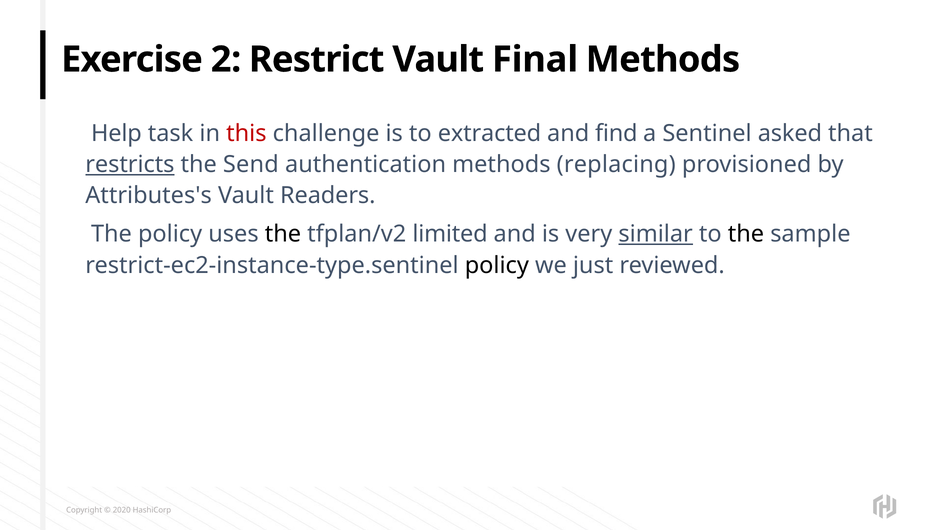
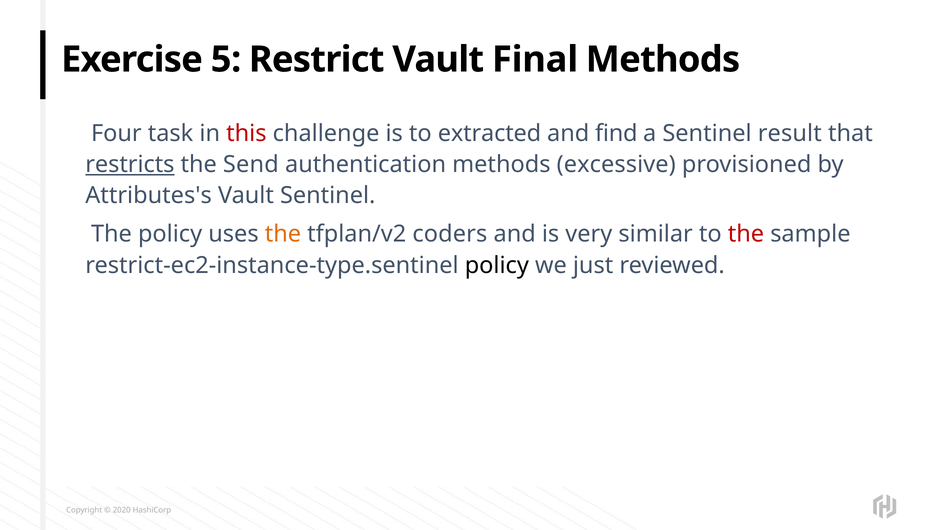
2: 2 -> 5 (226, 60)
Help: Help -> Four (116, 133)
asked: asked -> result (790, 133)
replacing: replacing -> excessive (616, 165)
Vault Readers: Readers -> Sentinel (328, 196)
the colour: black -> orange (283, 234)
limited: limited -> coders (450, 234)
similar underline: present -> none (656, 234)
the colour: black -> red (746, 234)
